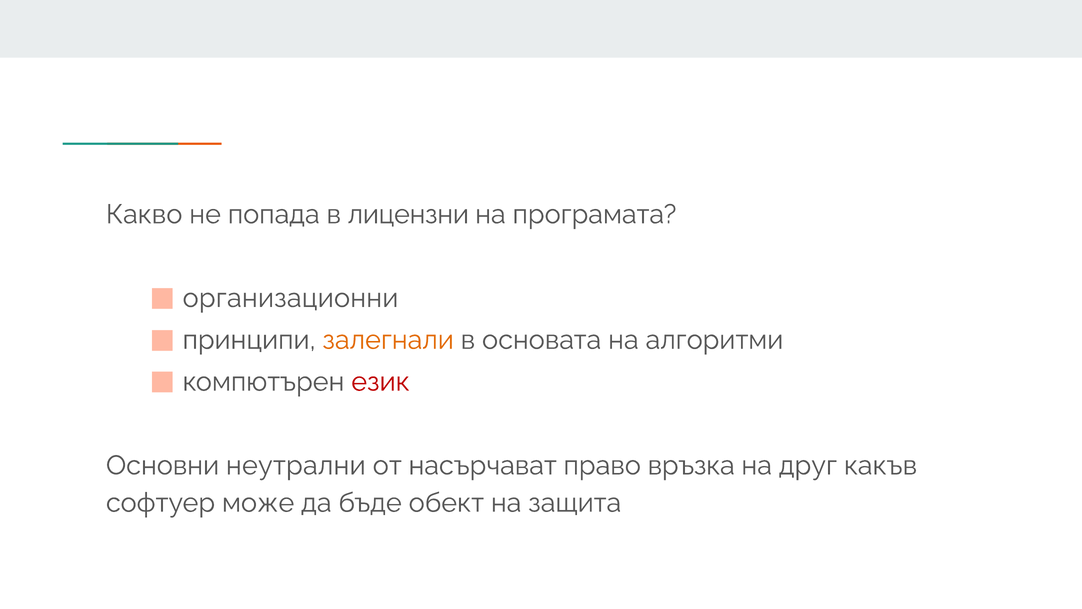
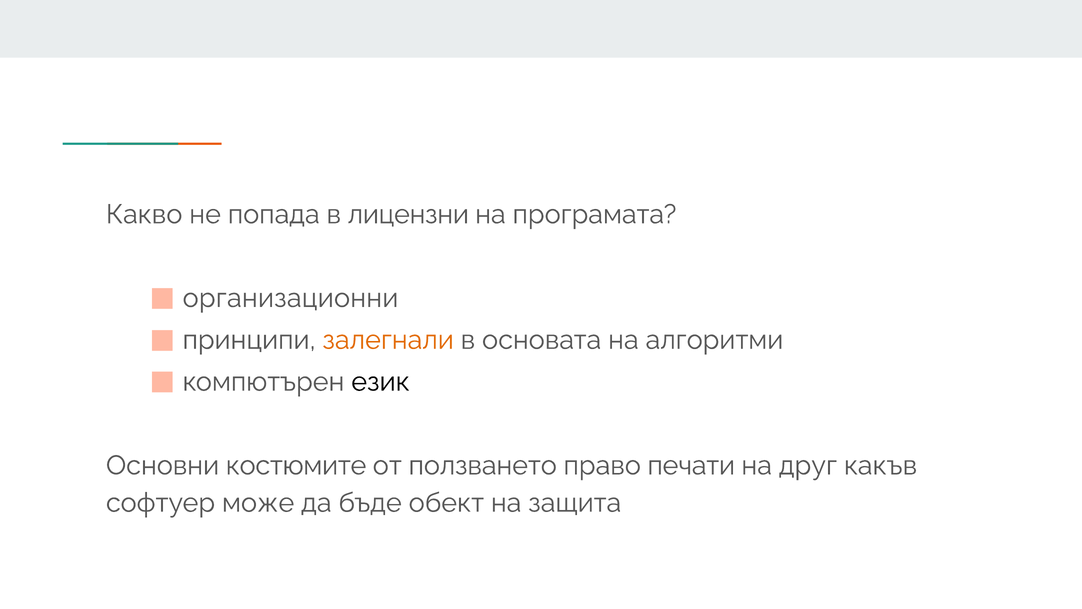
език colour: red -> black (380, 382)
неутрални: неутрални -> костюмите (296, 465)
насърчават: насърчават -> ползването (483, 465)
връзка: връзка -> печати (691, 465)
